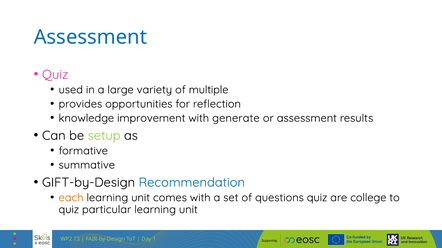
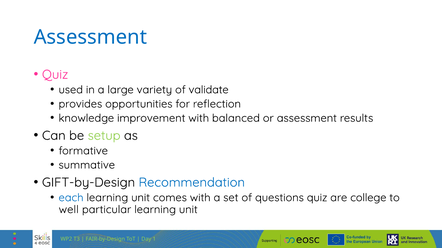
multiple: multiple -> validate (209, 90)
generate: generate -> balanced (236, 118)
each colour: orange -> blue (71, 198)
quiz: quiz -> well (69, 210)
